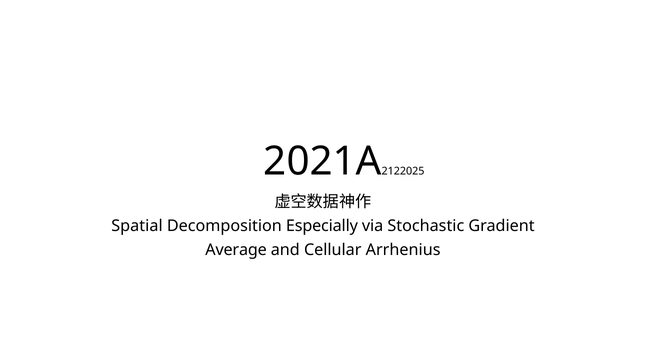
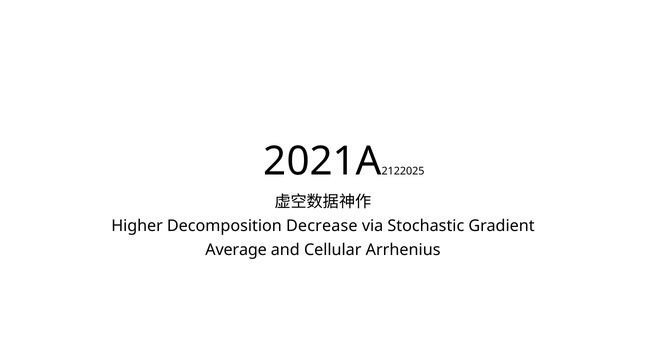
Spatial: Spatial -> Higher (137, 226)
Especially: Especially -> Decrease (322, 226)
